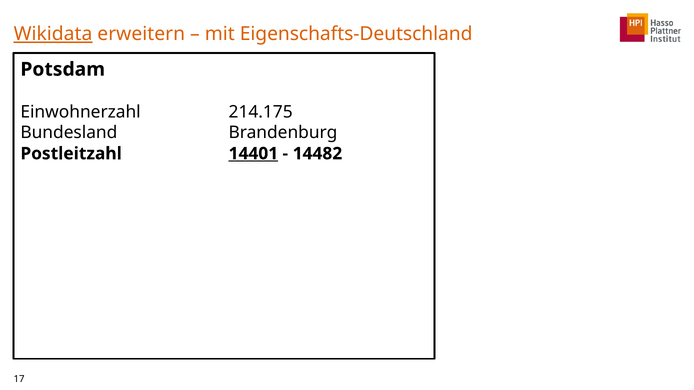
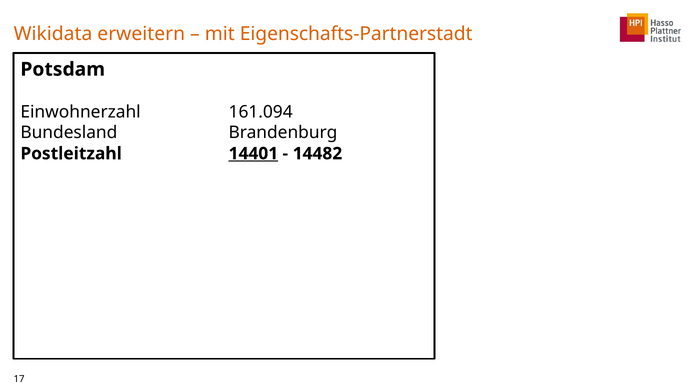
Wikidata underline: present -> none (53, 34)
Eigenschafts-Deutschland: Eigenschafts-Deutschland -> Eigenschafts-Partnerstadt (356, 34)
214.175: 214.175 -> 161.094 (261, 112)
